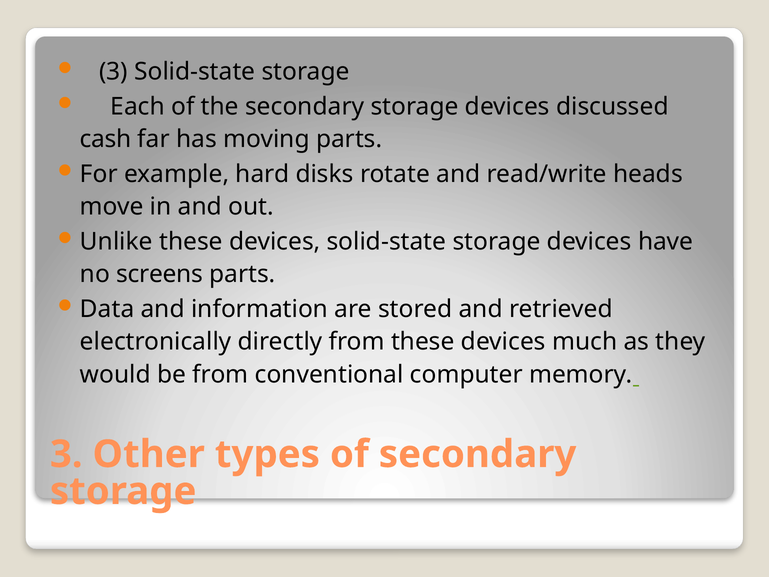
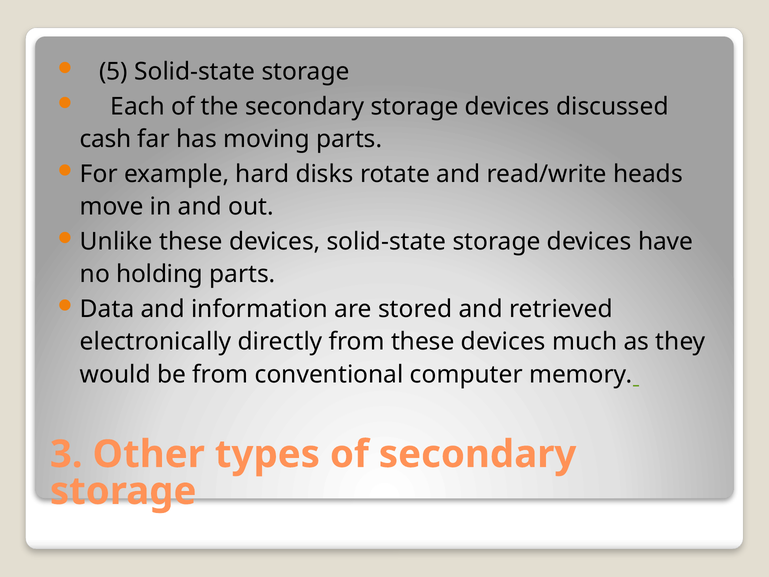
3: 3 -> 5 (113, 72)
screens: screens -> holding (160, 274)
